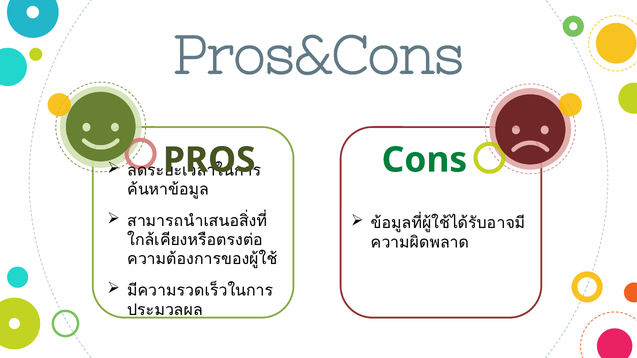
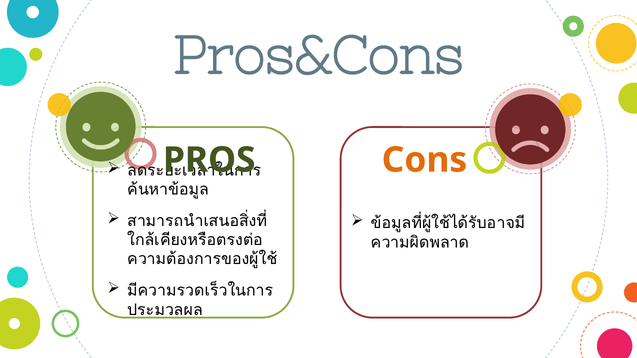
Cons colour: green -> orange (424, 160)
